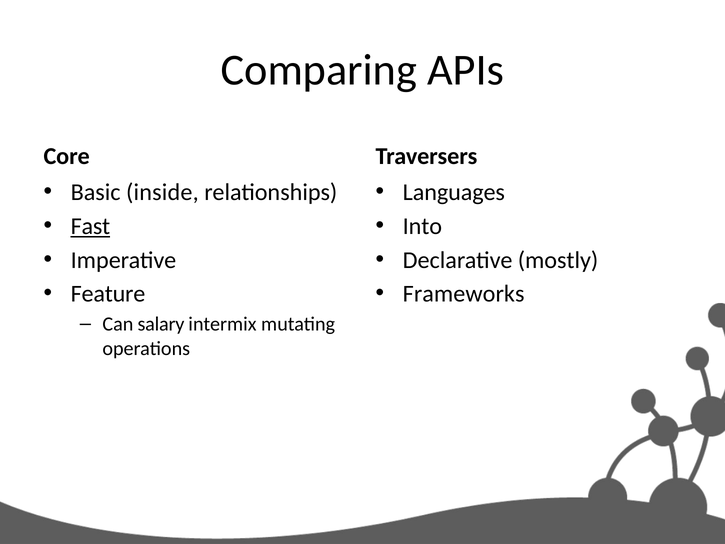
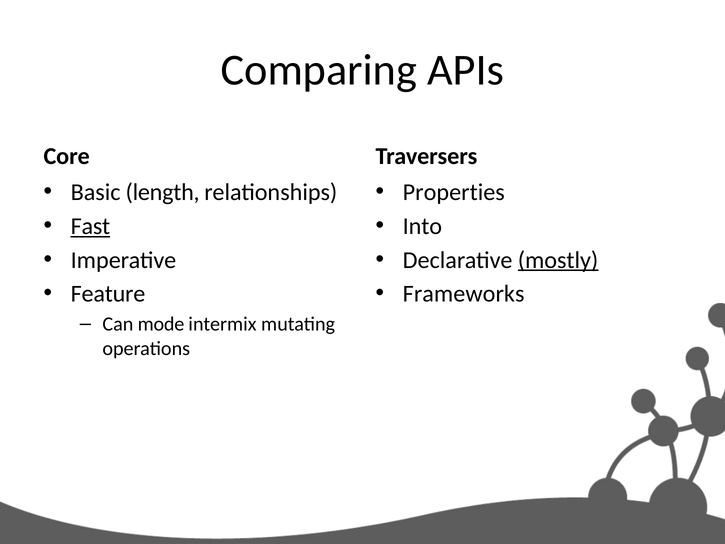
inside: inside -> length (163, 192)
Languages: Languages -> Properties (454, 192)
mostly underline: none -> present (558, 260)
salary: salary -> mode (161, 324)
